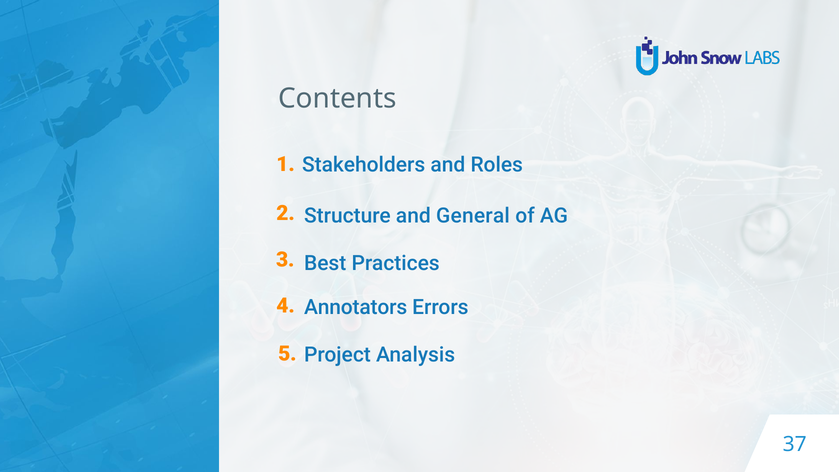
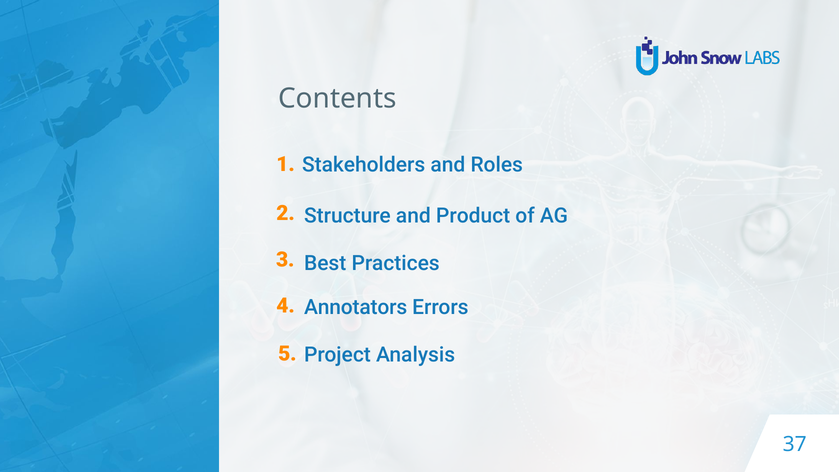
General: General -> Product (473, 216)
